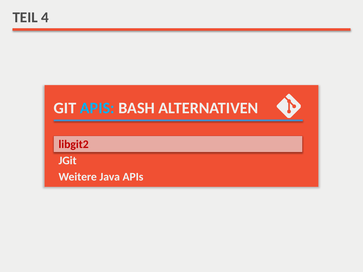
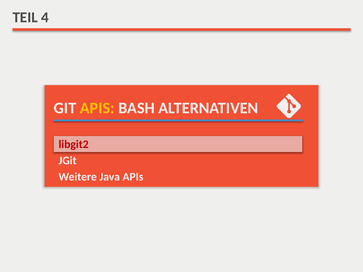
APIS colour: light blue -> yellow (97, 108)
